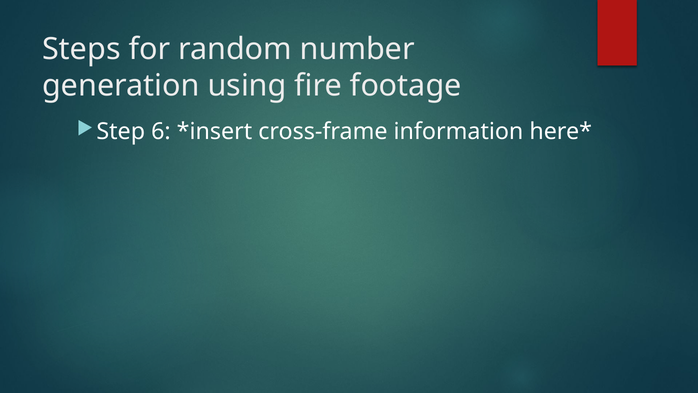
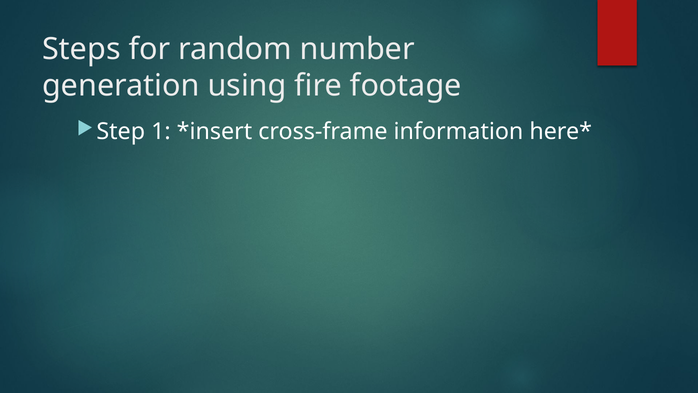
6: 6 -> 1 (161, 132)
